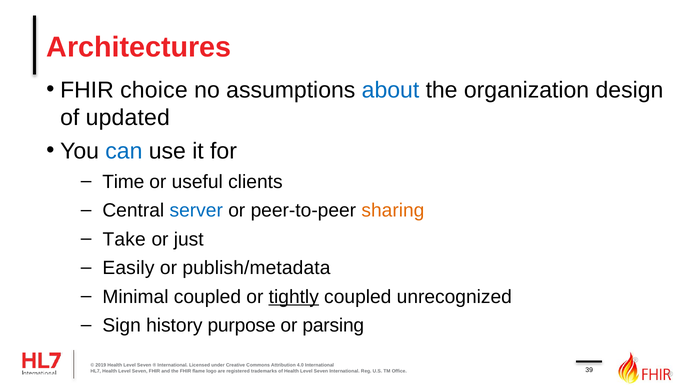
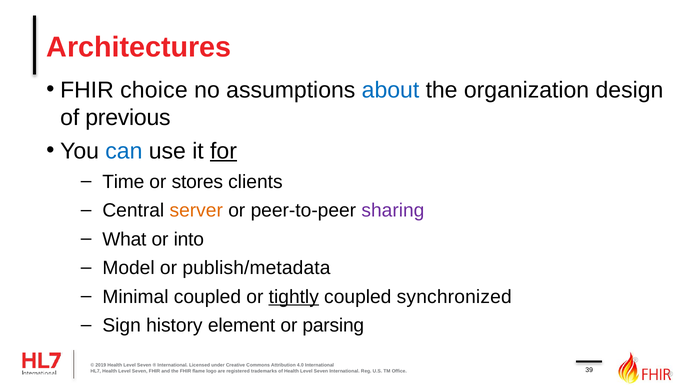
updated: updated -> previous (128, 118)
for underline: none -> present (224, 151)
useful: useful -> stores (197, 182)
server colour: blue -> orange (196, 211)
sharing colour: orange -> purple (393, 211)
Take: Take -> What (124, 239)
just: just -> into (189, 239)
Easily: Easily -> Model (129, 268)
unrecognized: unrecognized -> synchronized (454, 297)
purpose: purpose -> element (242, 326)
